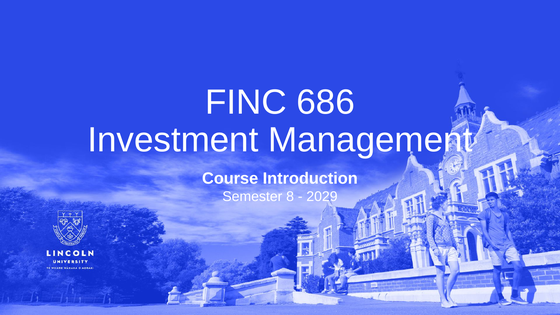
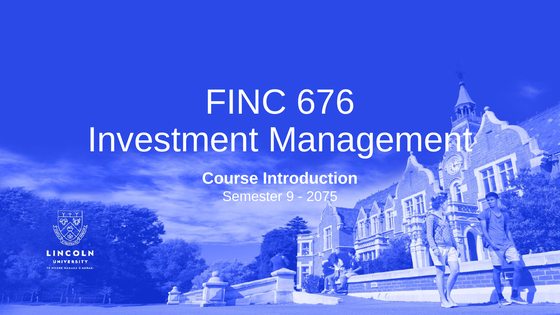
686: 686 -> 676 (326, 102)
8: 8 -> 9 (290, 197)
2029: 2029 -> 2075 (322, 197)
